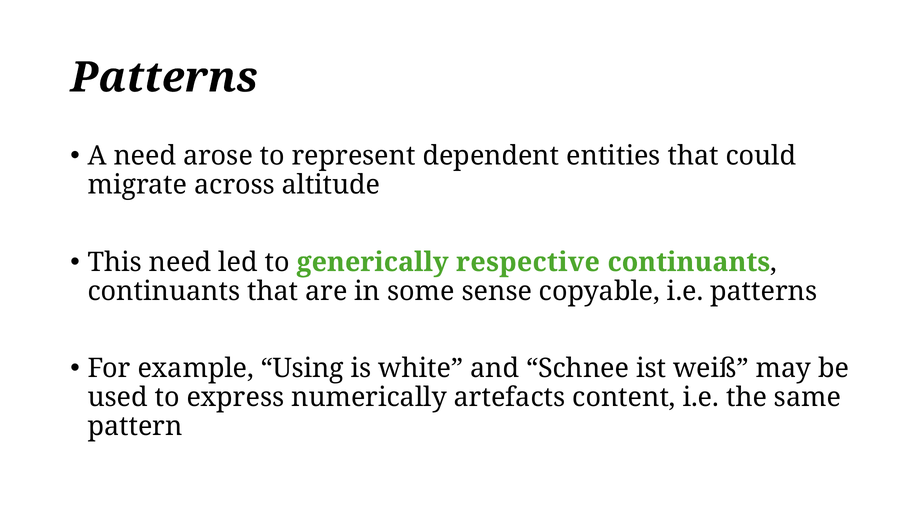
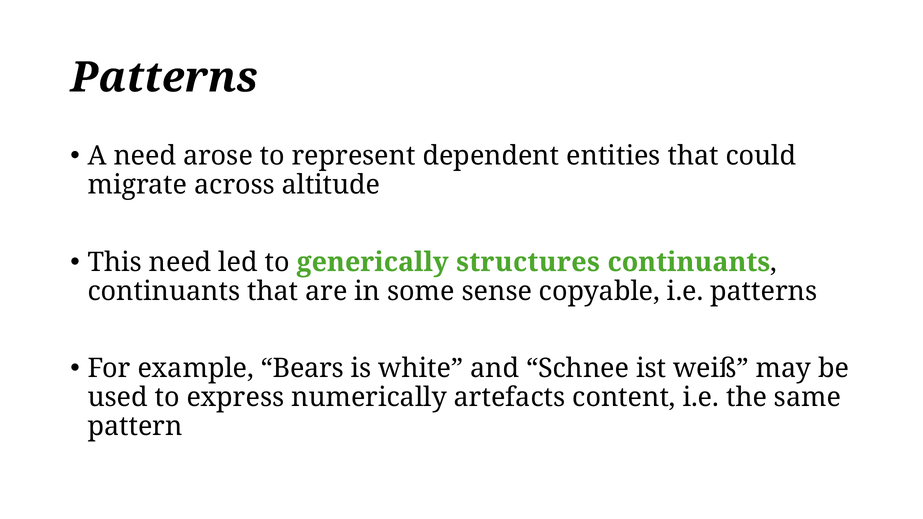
respective: respective -> structures (528, 262)
Using: Using -> Bears (302, 369)
